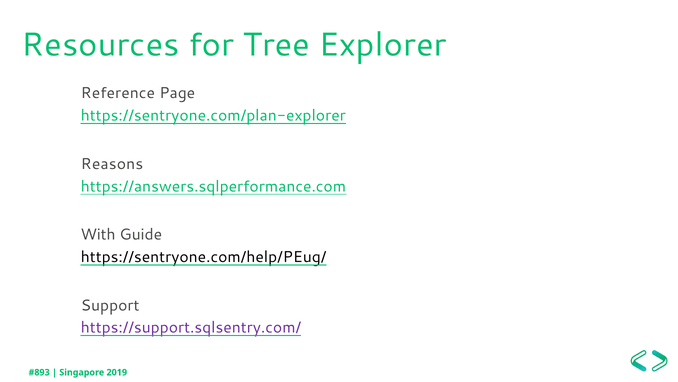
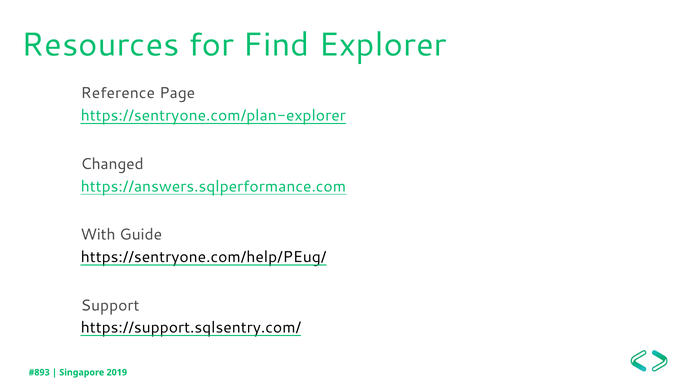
Tree: Tree -> Find (276, 45)
Reasons: Reasons -> Changed (112, 164)
https://support.sqlsentry.com/ colour: purple -> black (191, 327)
